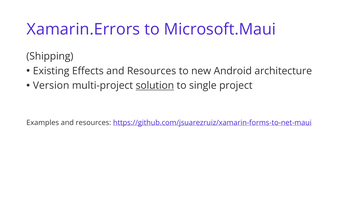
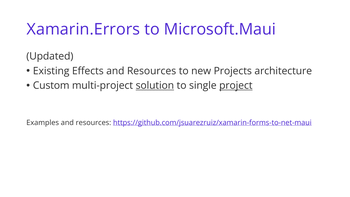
Shipping: Shipping -> Updated (50, 56)
Android: Android -> Projects (233, 71)
Version: Version -> Custom (51, 85)
project underline: none -> present (236, 85)
